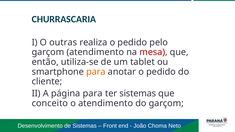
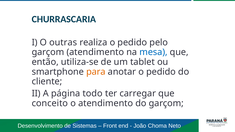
mesa colour: red -> blue (153, 52)
página para: para -> todo (93, 94)
ter sistemas: sistemas -> carregar (138, 94)
